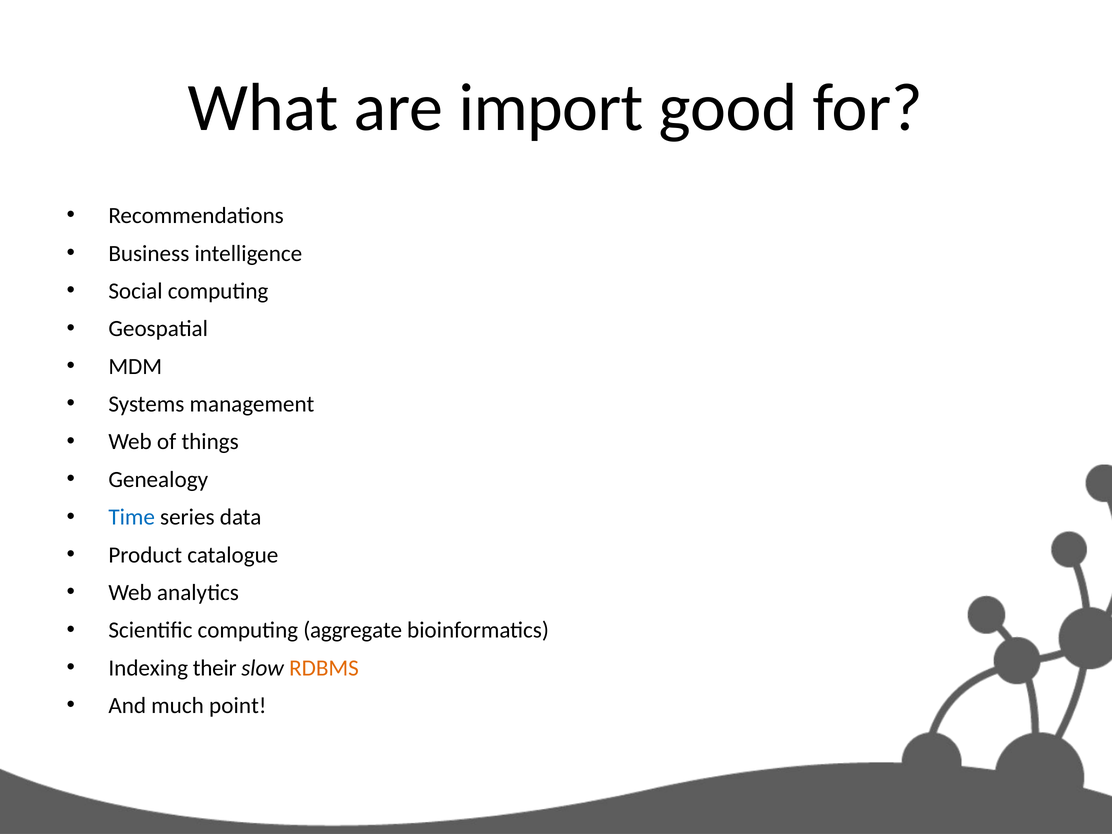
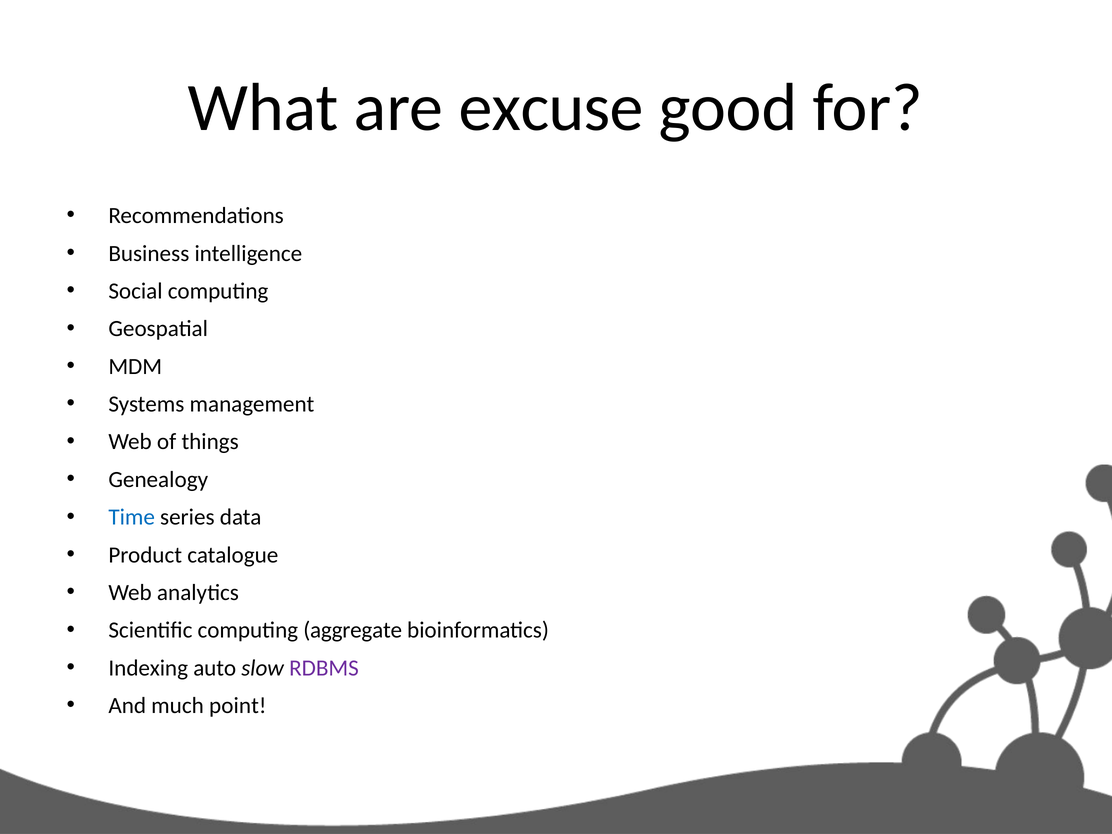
import: import -> excuse (551, 108)
their: their -> auto (215, 668)
RDBMS colour: orange -> purple (324, 668)
